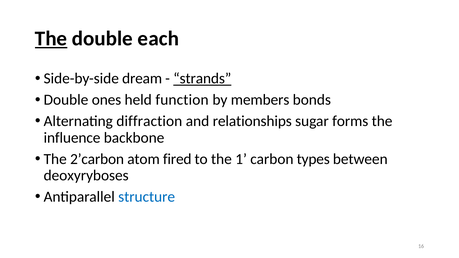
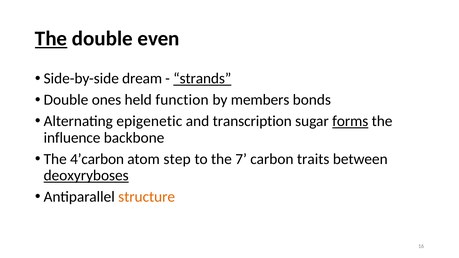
each: each -> even (159, 39)
diffraction: diffraction -> epigenetic (149, 121)
relationships: relationships -> transcription (252, 121)
forms underline: none -> present (350, 121)
2’carbon: 2’carbon -> 4’carbon (97, 159)
fired: fired -> step (177, 159)
1: 1 -> 7 (241, 159)
types: types -> traits (313, 159)
deoxyryboses underline: none -> present (86, 176)
structure colour: blue -> orange (147, 197)
